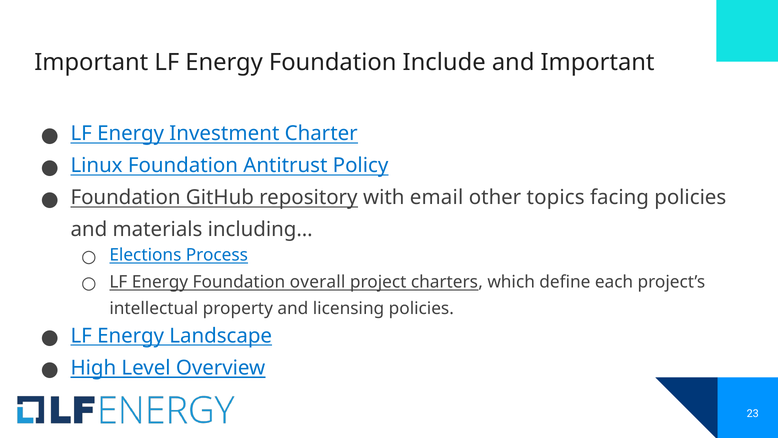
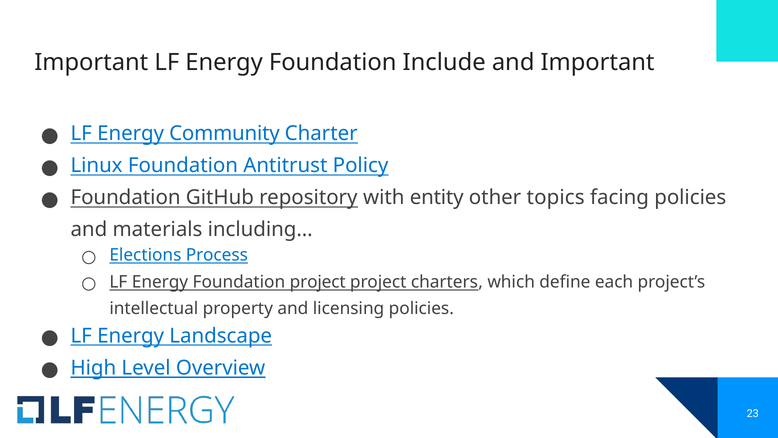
Investment: Investment -> Community (224, 133)
email: email -> entity (437, 197)
Foundation overall: overall -> project (318, 282)
